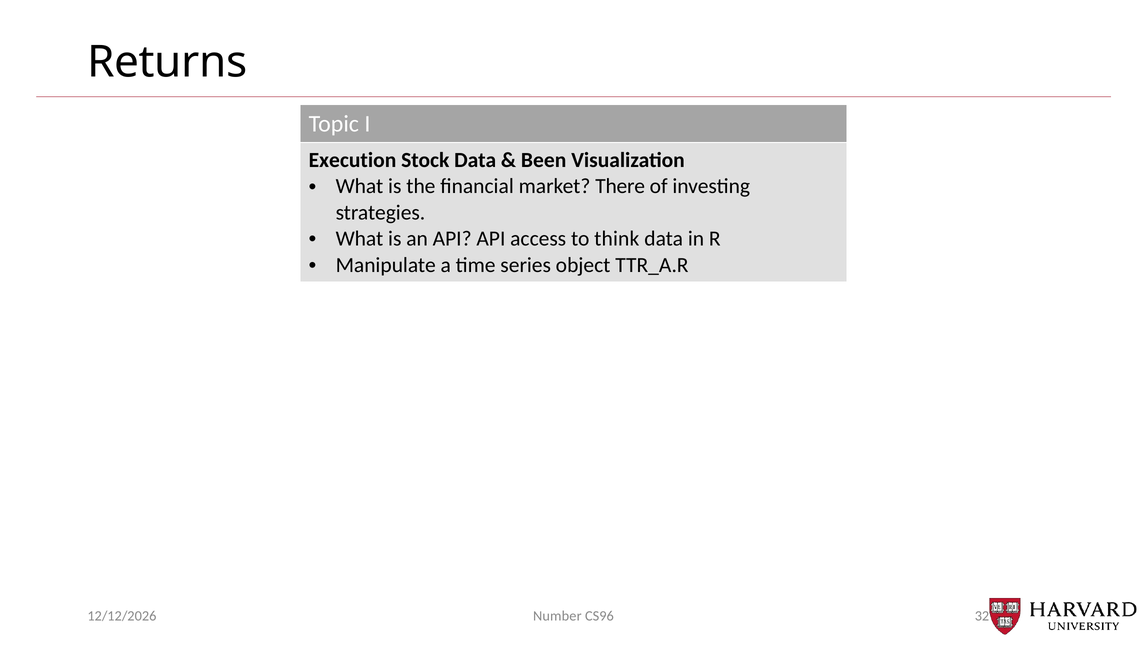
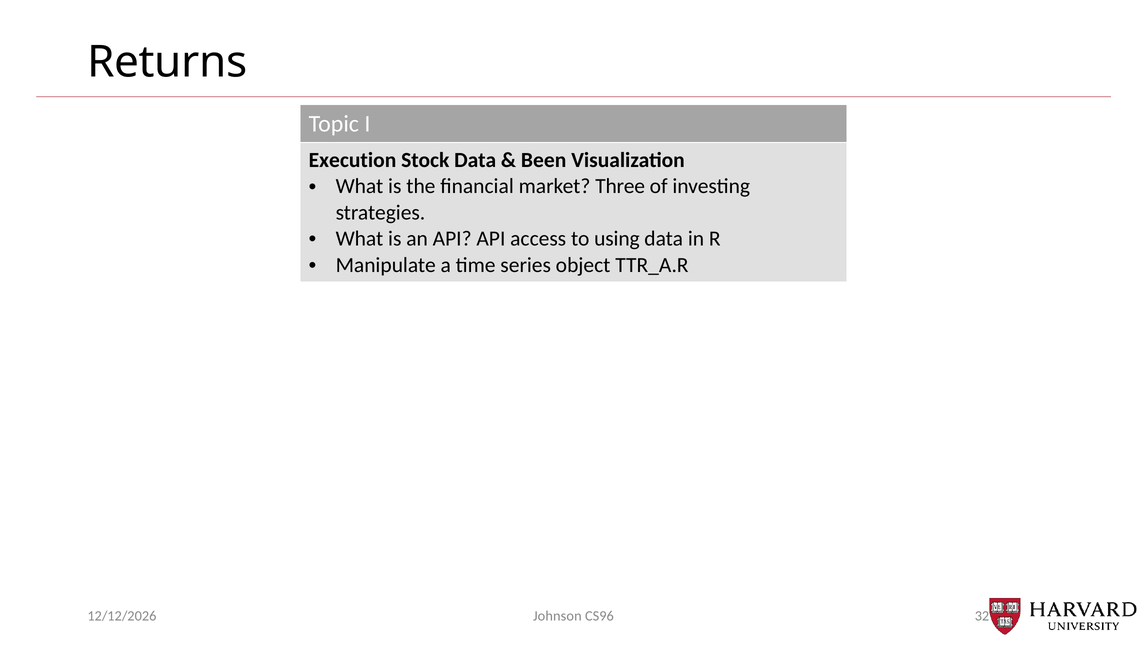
There: There -> Three (620, 186)
think: think -> using (617, 239)
Number: Number -> Johnson (557, 616)
